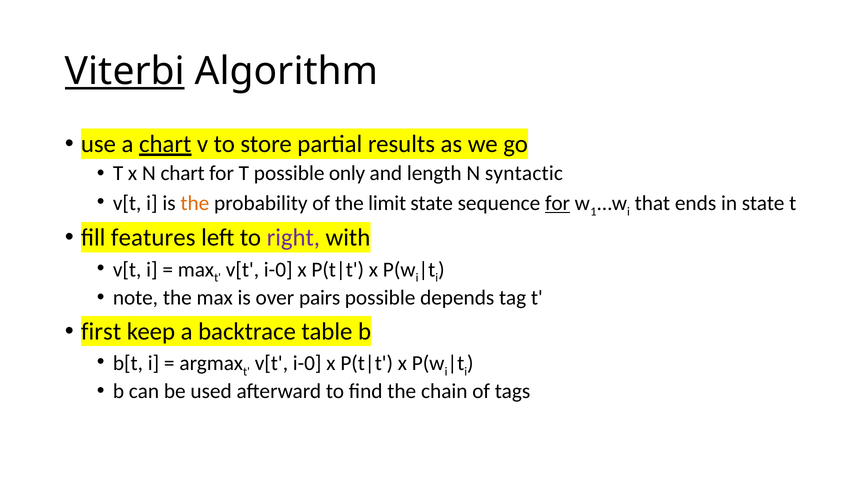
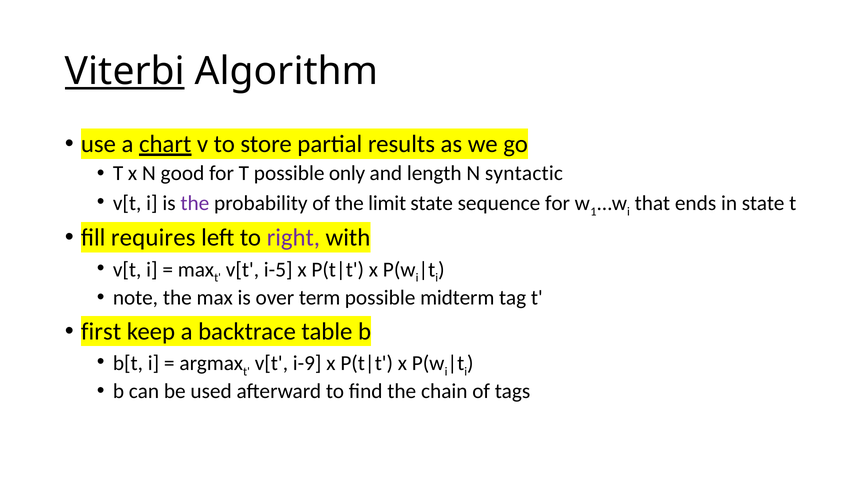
N chart: chart -> good (182, 173)
the colour: orange -> purple (195, 203)
for underline: present -> none (558, 203)
features: features -> requires (153, 238)
max t v[t i-0: i-0 -> i-5 (278, 270)
pairs: pairs -> term (320, 298)
depends: depends -> midterm (457, 298)
i-0: i-0 -> i-9 (307, 363)
